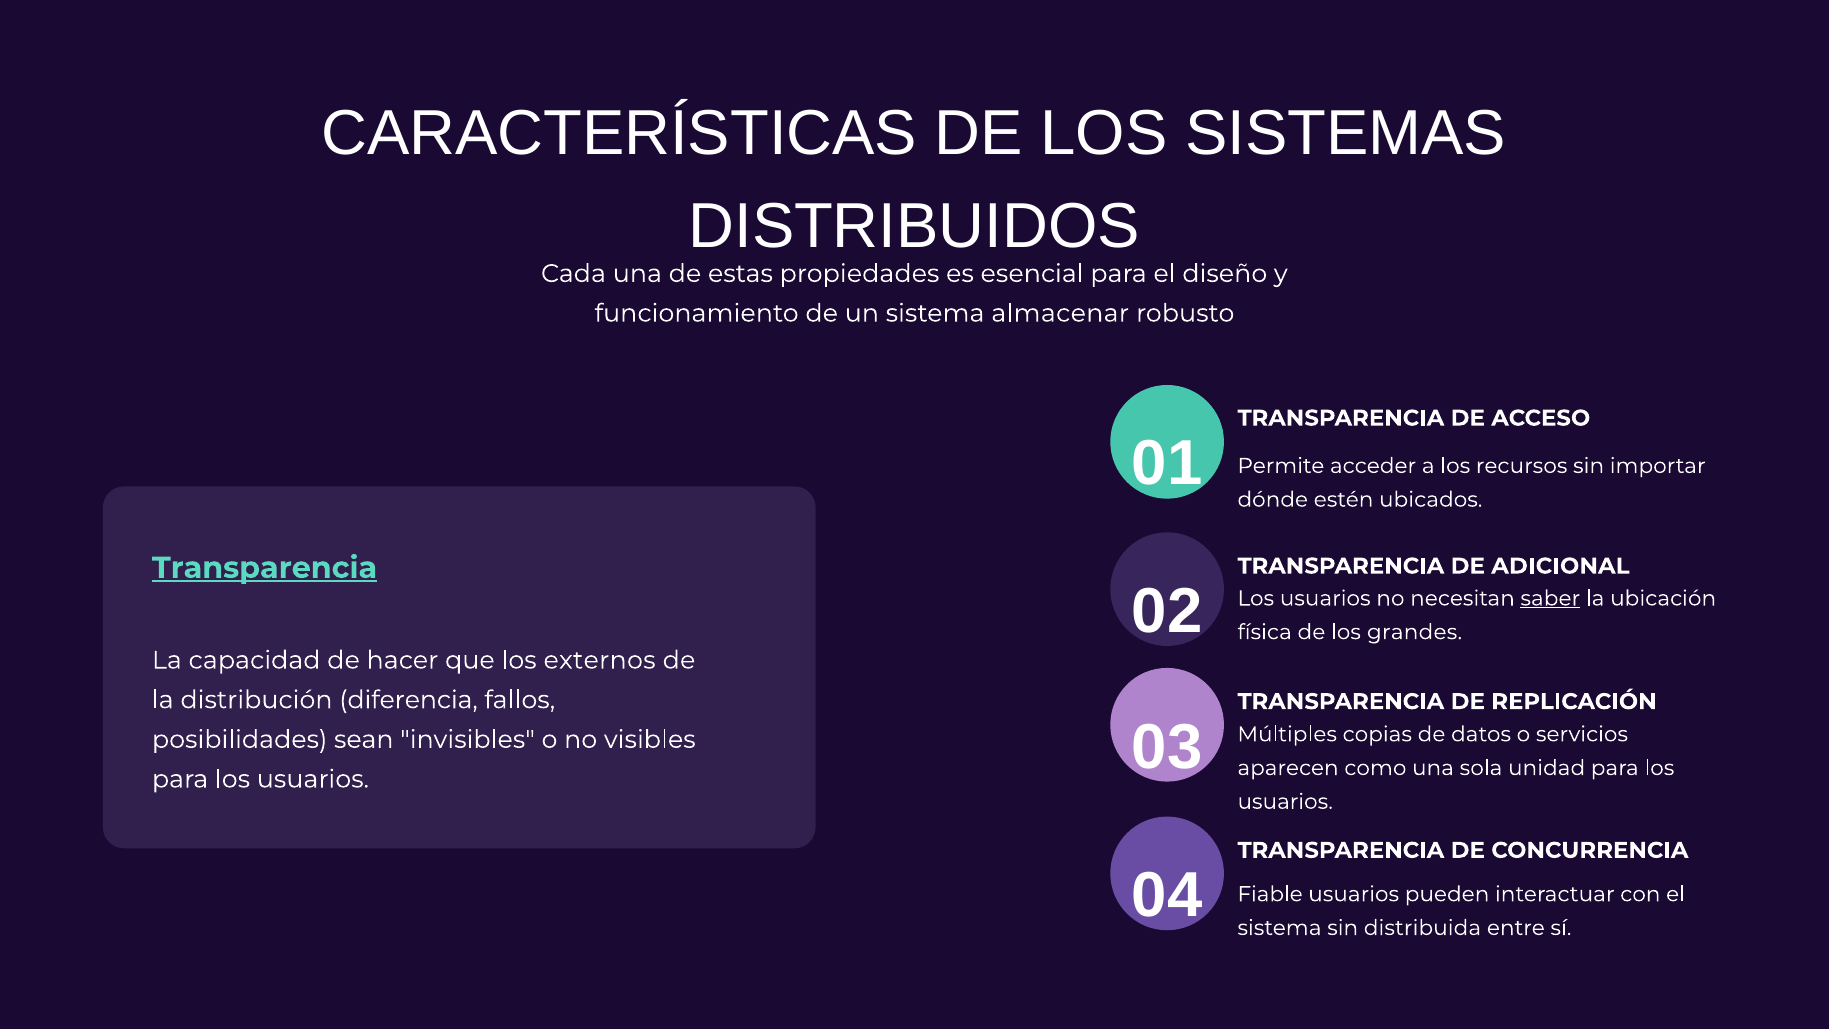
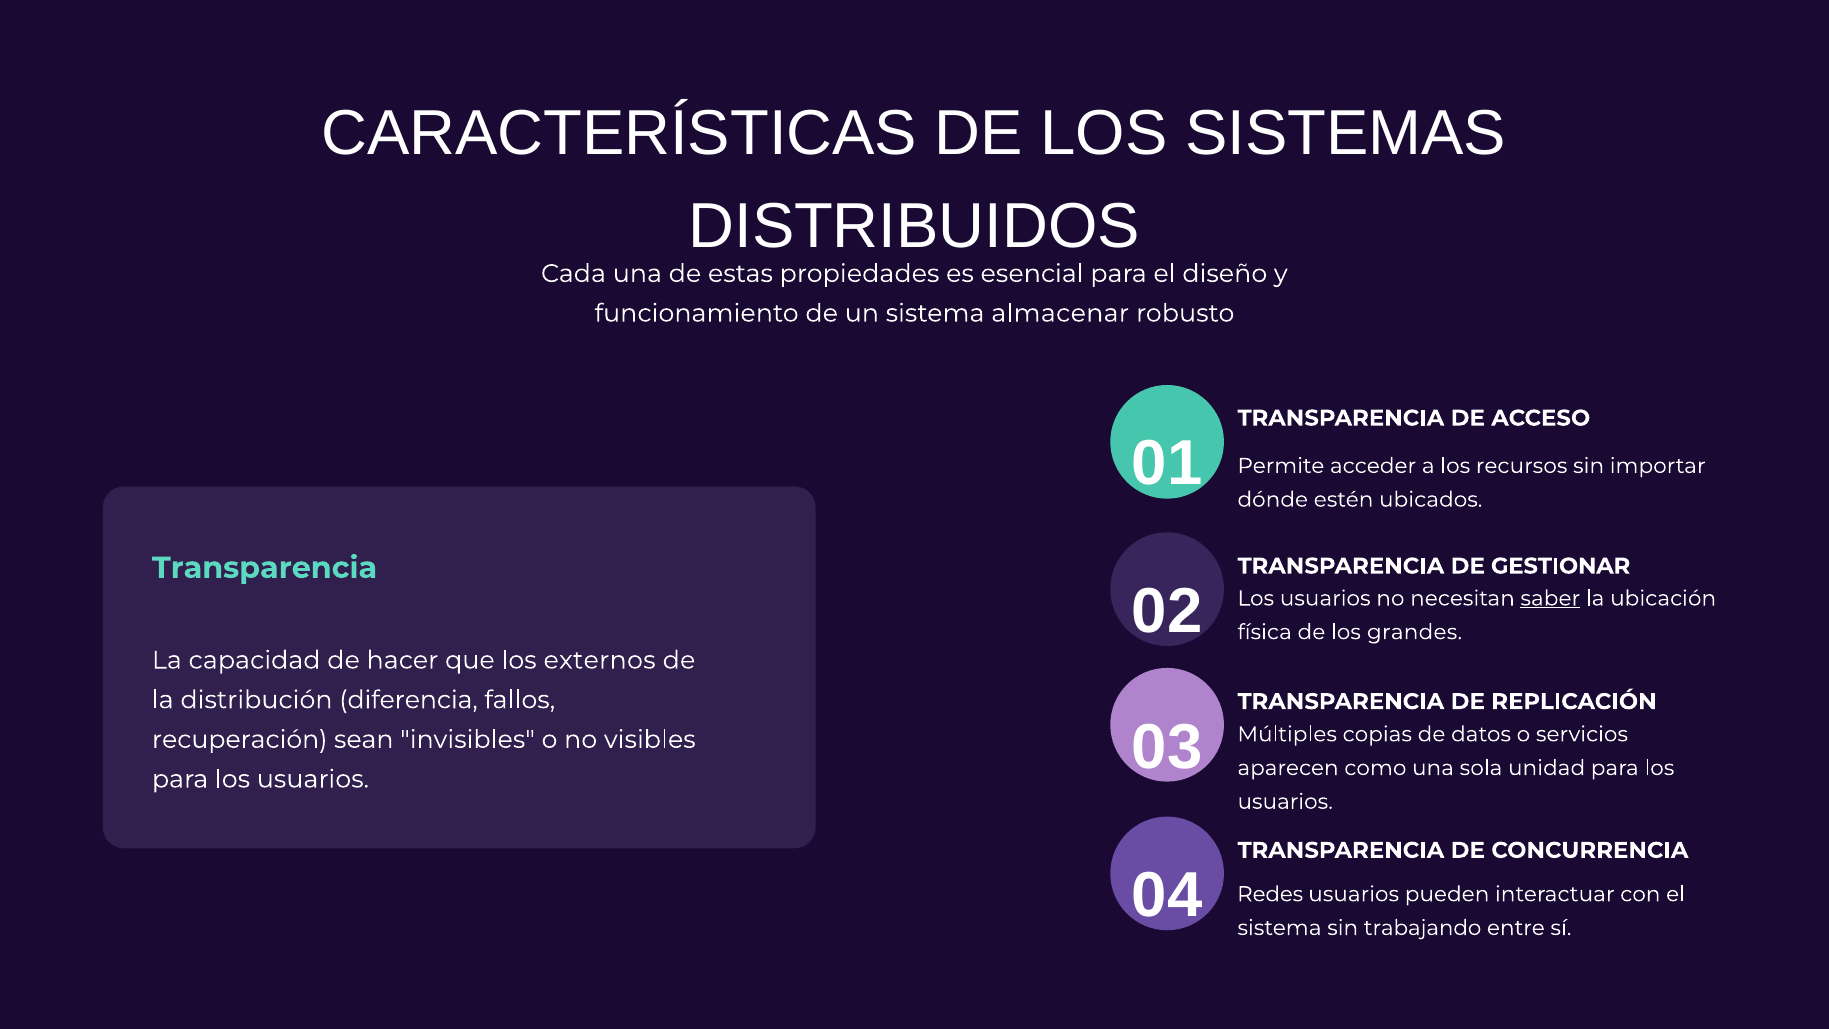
Transparencia underline: present -> none (265, 568)
ADICIONAL: ADICIONAL -> GESTIONAR (1561, 566)
posibilidades: posibilidades -> recuperación (240, 739)
Fiable: Fiable -> Redes (1270, 894)
distribuida: distribuida -> trabajando (1423, 928)
